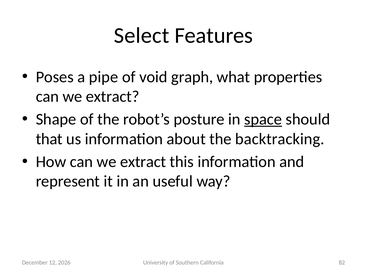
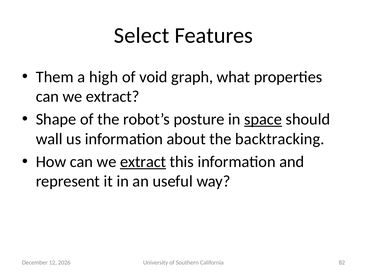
Poses: Poses -> Them (55, 77)
pipe: pipe -> high (104, 77)
that: that -> wall (49, 139)
extract underline: none -> present (143, 162)
